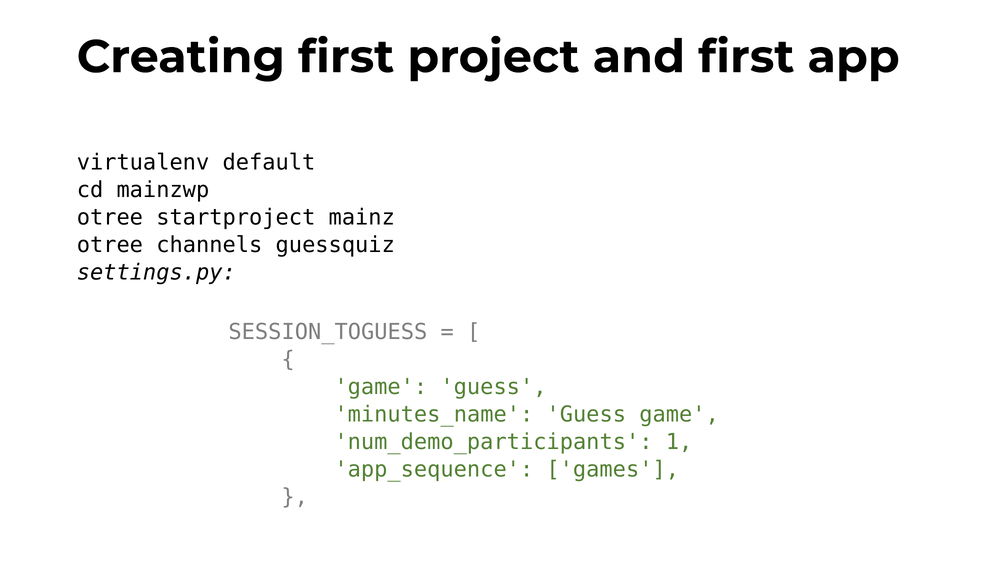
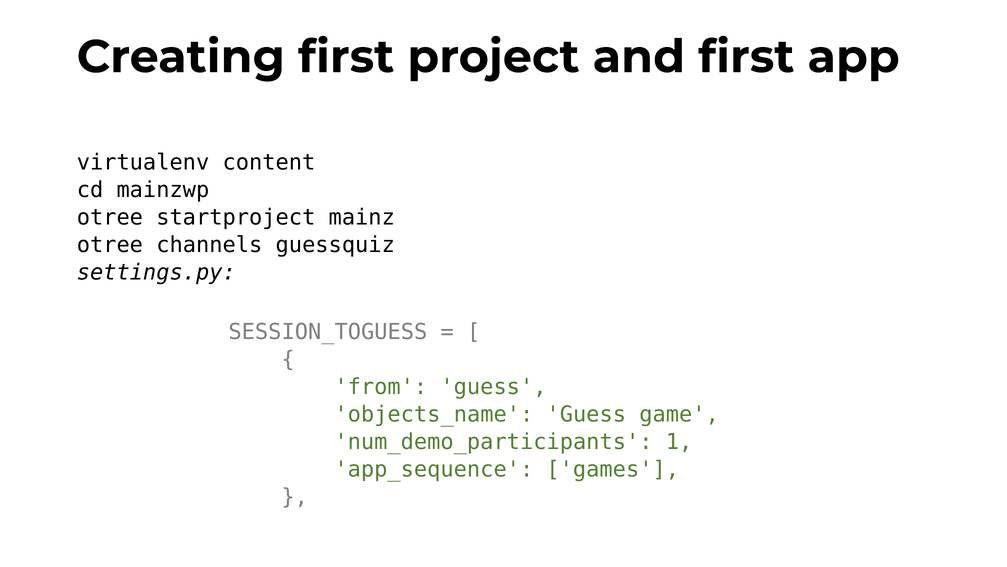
default: default -> content (269, 163)
game: game -> from (381, 387)
minutes_name: minutes_name -> objects_name (434, 414)
